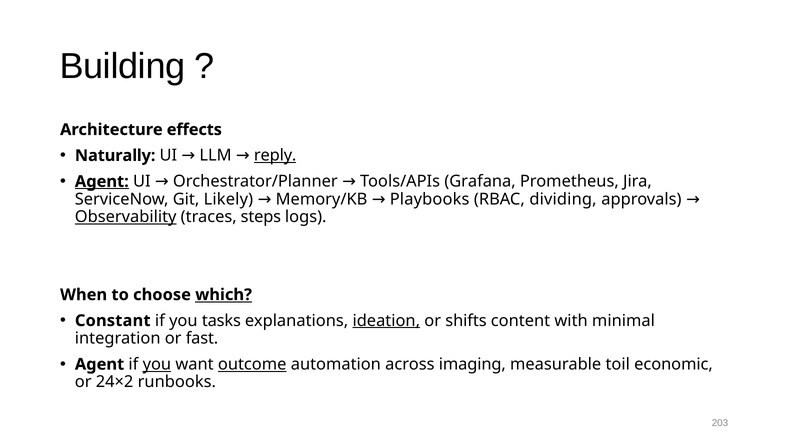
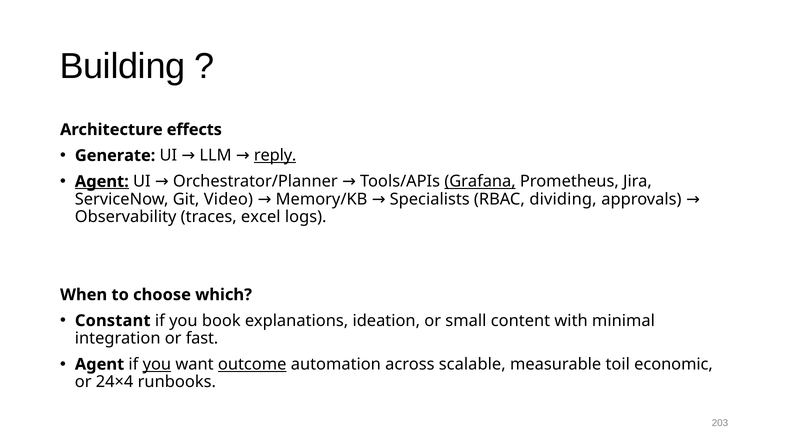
Naturally: Naturally -> Generate (115, 156)
Grafana underline: none -> present (480, 182)
Likely: Likely -> Video (228, 199)
Playbooks: Playbooks -> Specialists (430, 199)
Observability underline: present -> none (126, 217)
steps: steps -> excel (261, 217)
which underline: present -> none (224, 295)
tasks: tasks -> book (221, 321)
ideation underline: present -> none (386, 321)
shifts: shifts -> small (466, 321)
imaging: imaging -> scalable (472, 365)
24×2: 24×2 -> 24×4 (115, 382)
